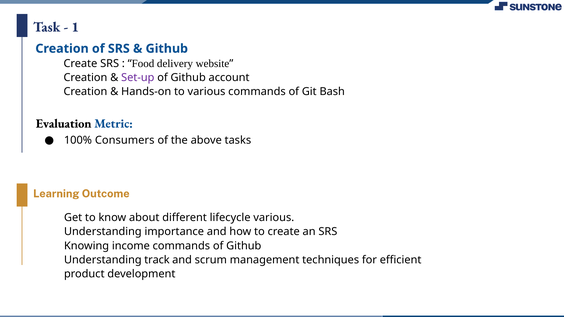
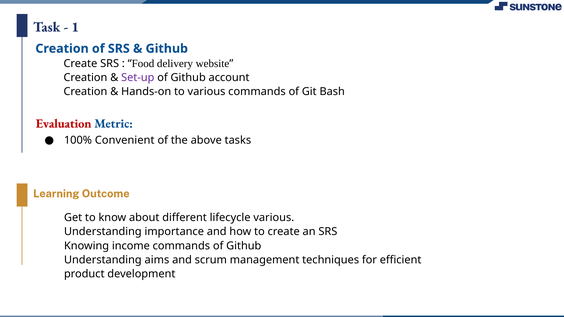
Evaluation colour: black -> red (64, 124)
Consumers: Consumers -> Convenient (125, 140)
track: track -> aims (157, 260)
